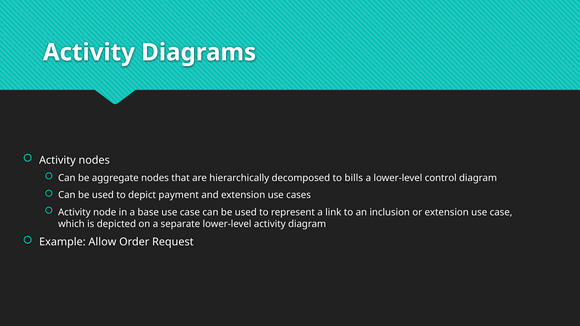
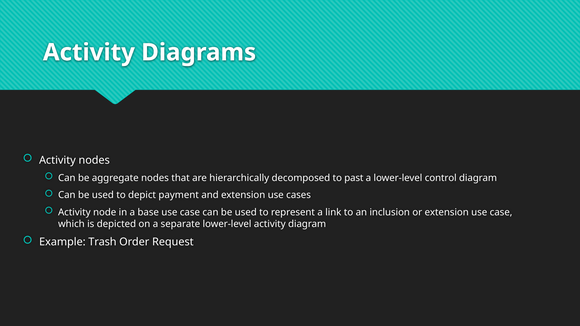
bills: bills -> past (354, 178)
Allow: Allow -> Trash (102, 242)
